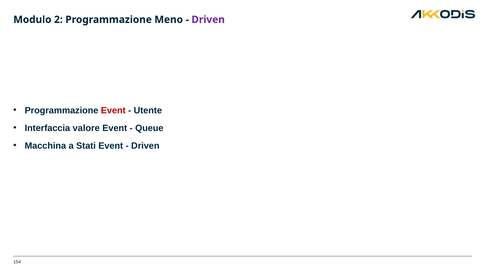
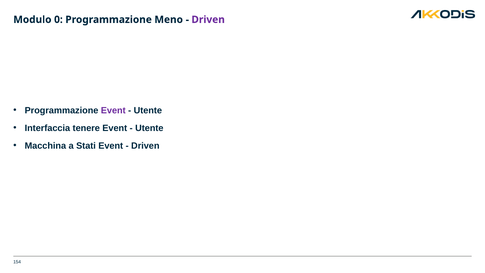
2: 2 -> 0 (58, 20)
Event colour: red -> purple (113, 110)
valore: valore -> tenere (86, 128)
Queue: Queue -> Utente (149, 128)
